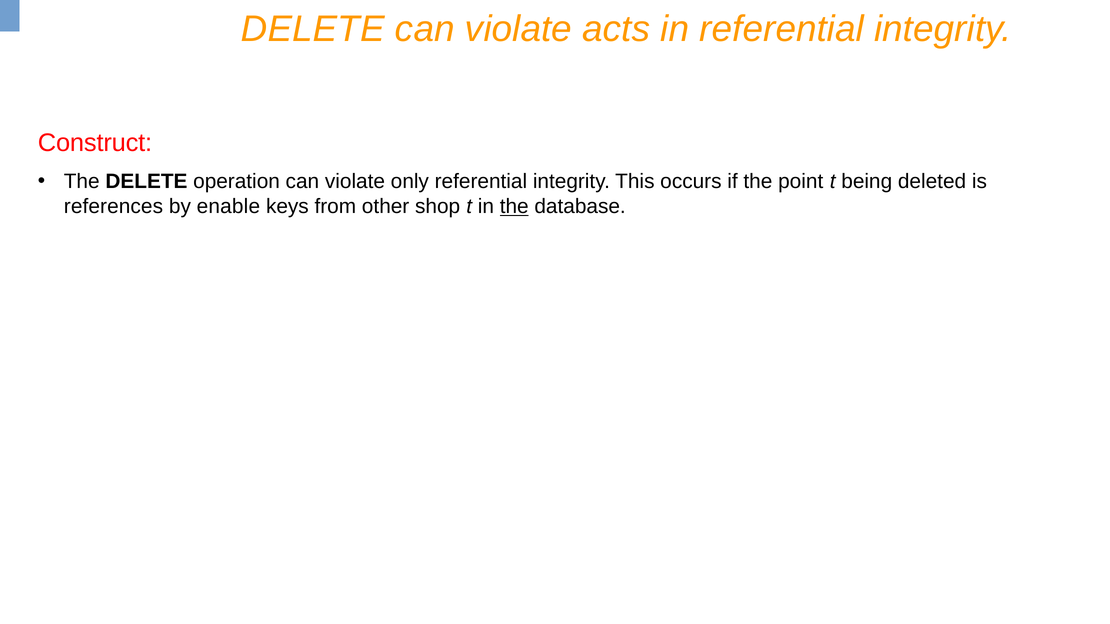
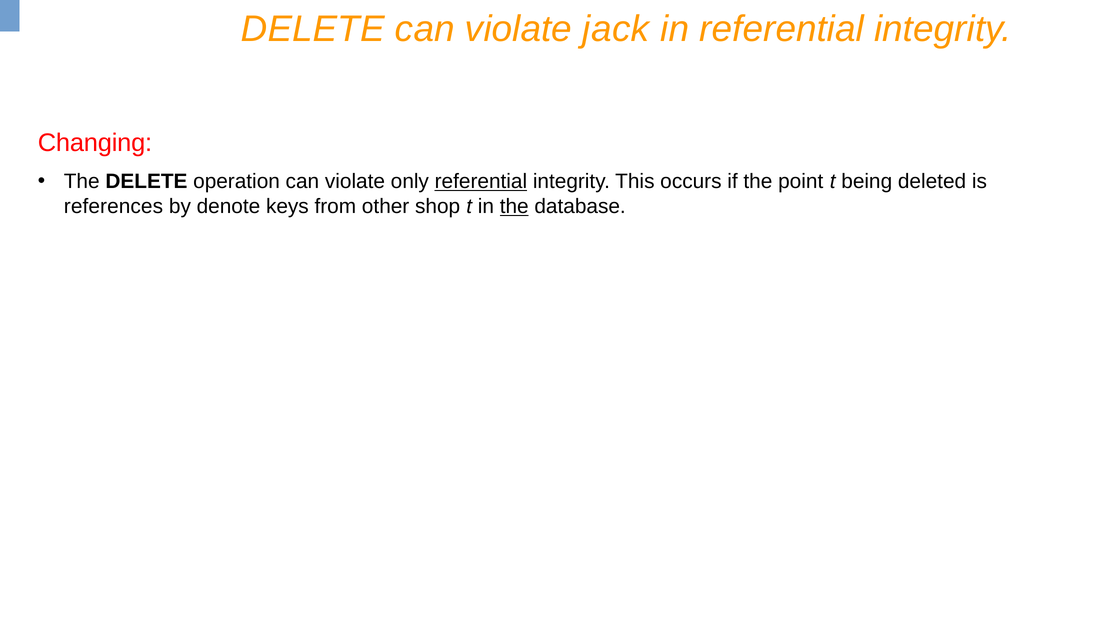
acts: acts -> jack (616, 29)
Construct: Construct -> Changing (95, 143)
referential underline: none -> present (481, 182)
enable: enable -> denote (228, 207)
